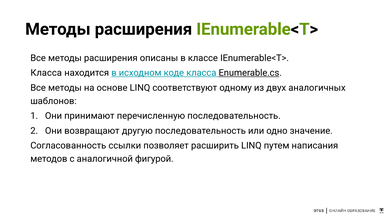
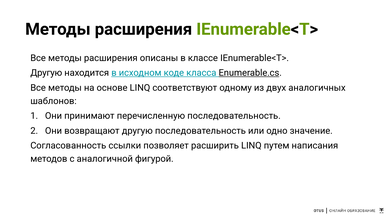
Класса: Класса -> Другую (46, 73)
